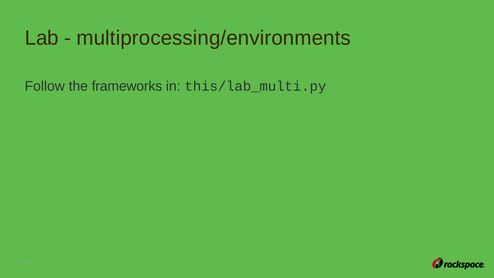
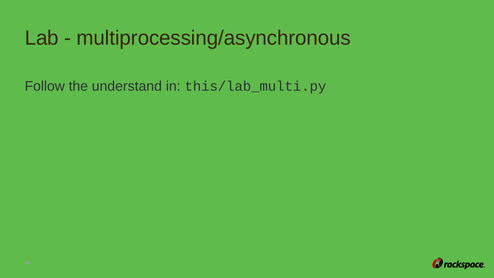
multiprocessing/environments: multiprocessing/environments -> multiprocessing/asynchronous (214, 38)
frameworks: frameworks -> understand (127, 86)
